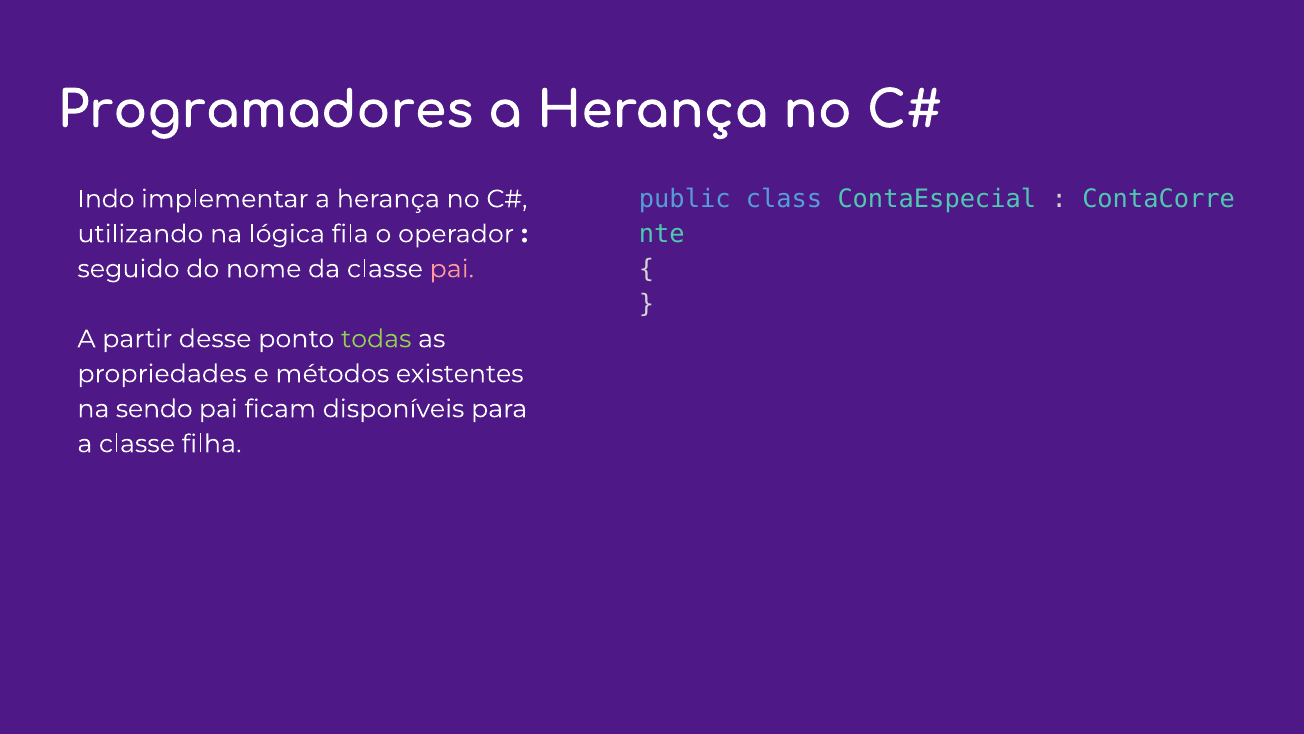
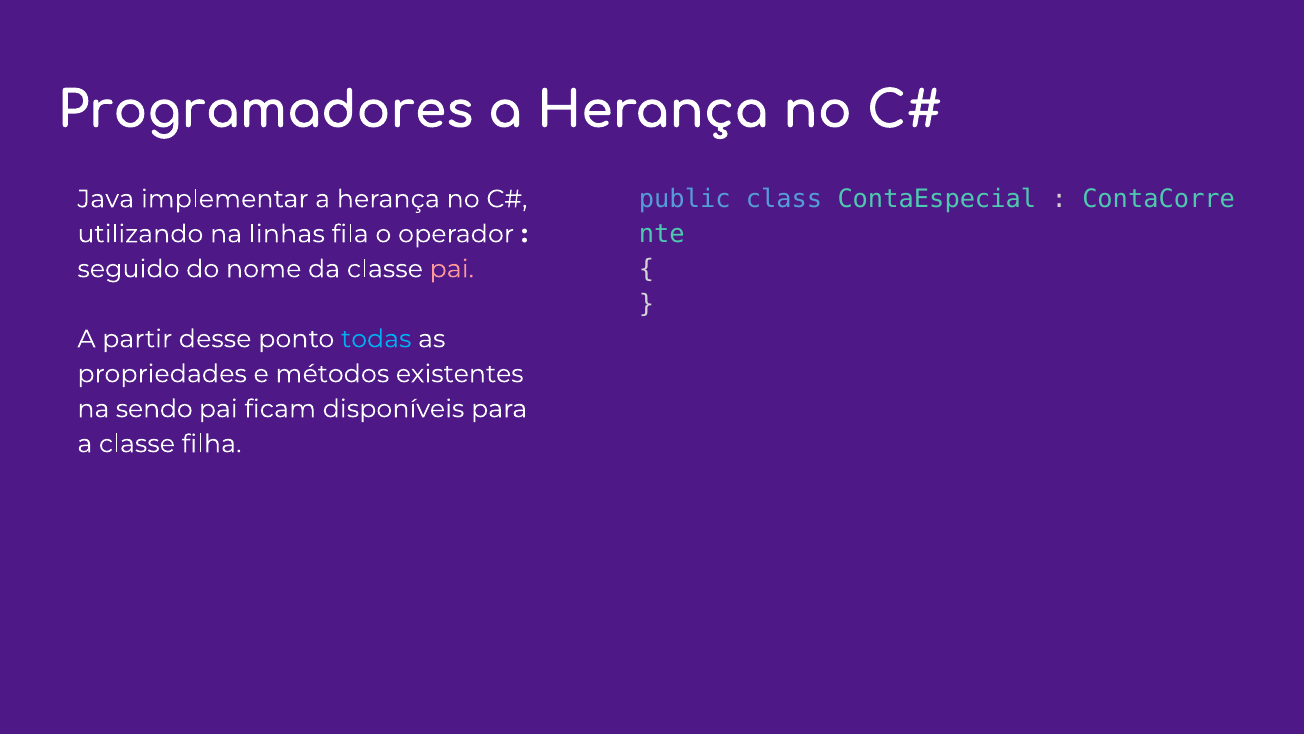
Indo: Indo -> Java (106, 199)
lógica: lógica -> linhas (287, 234)
todas colour: light green -> light blue (376, 339)
